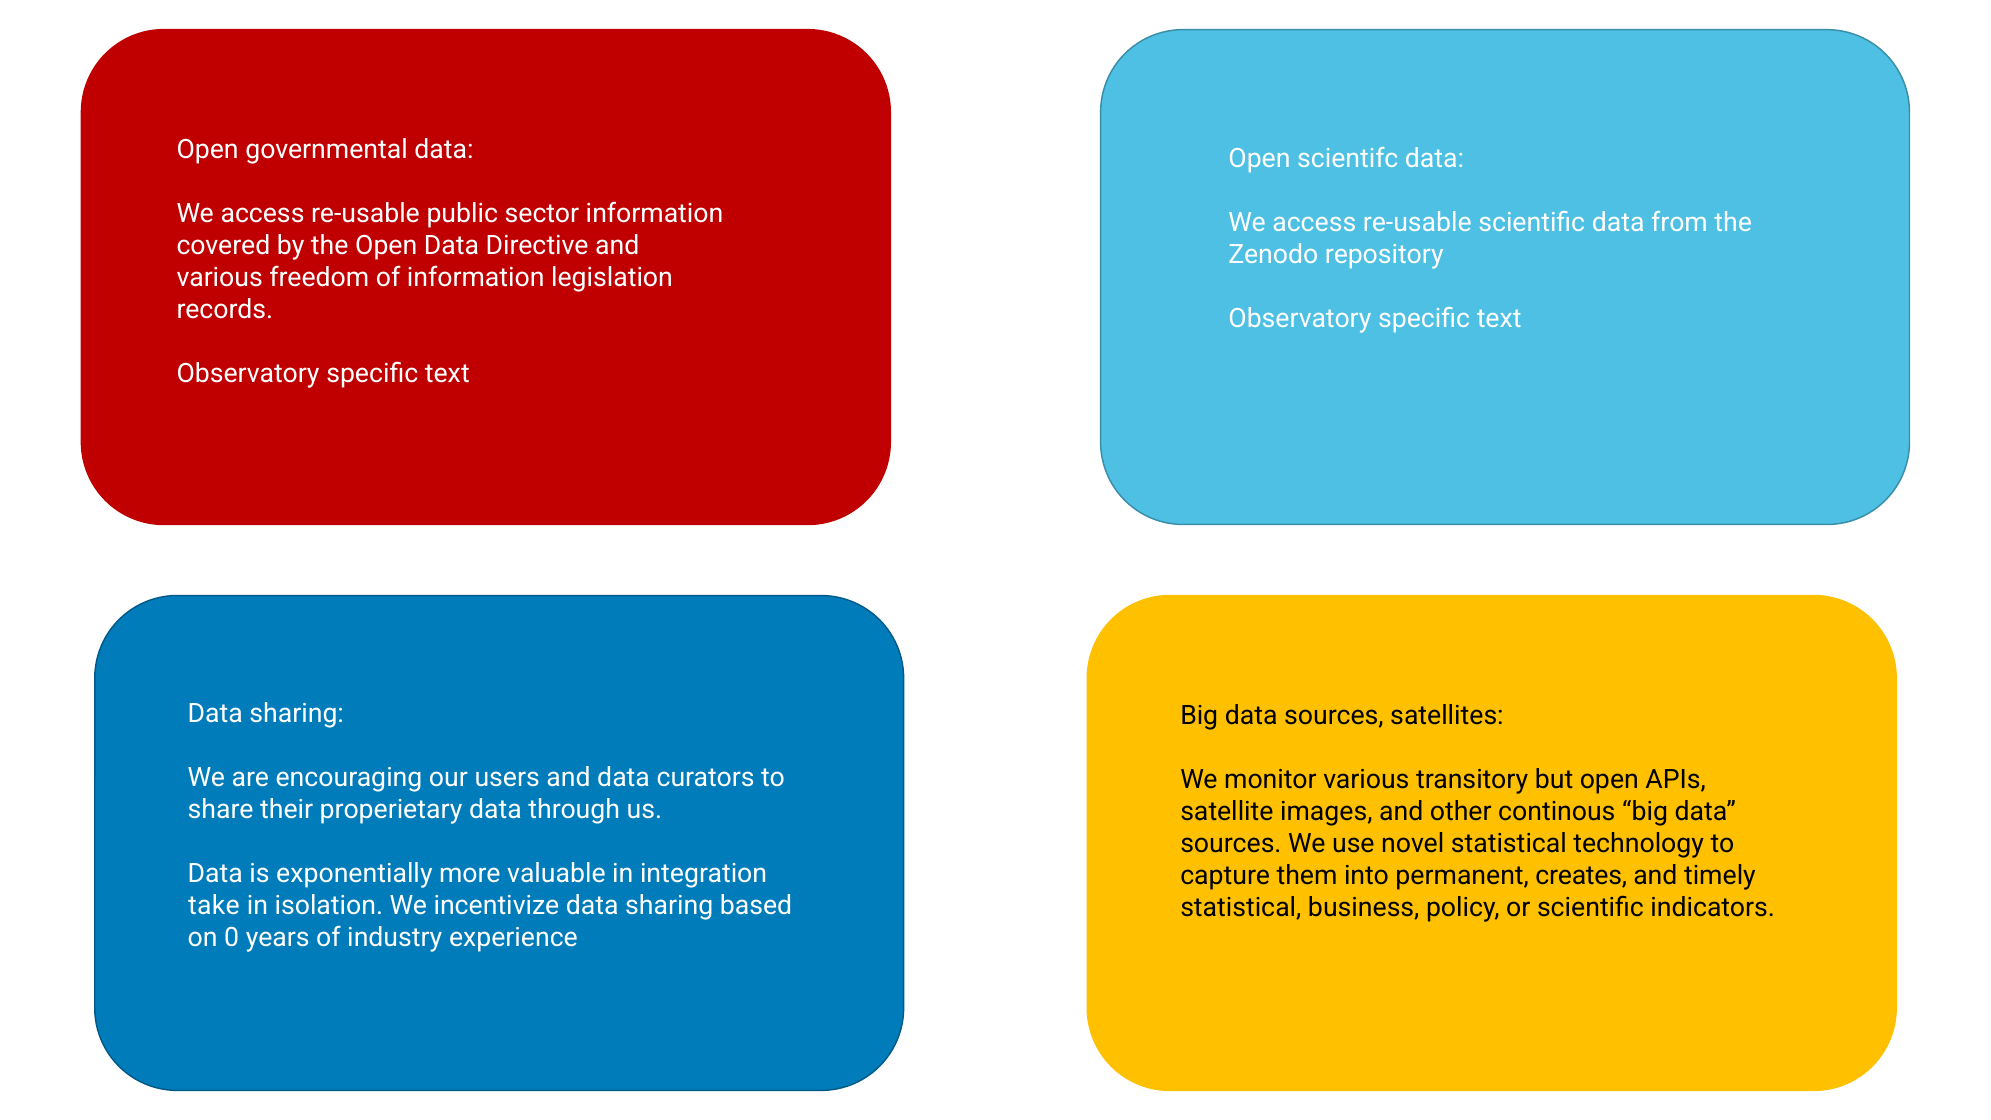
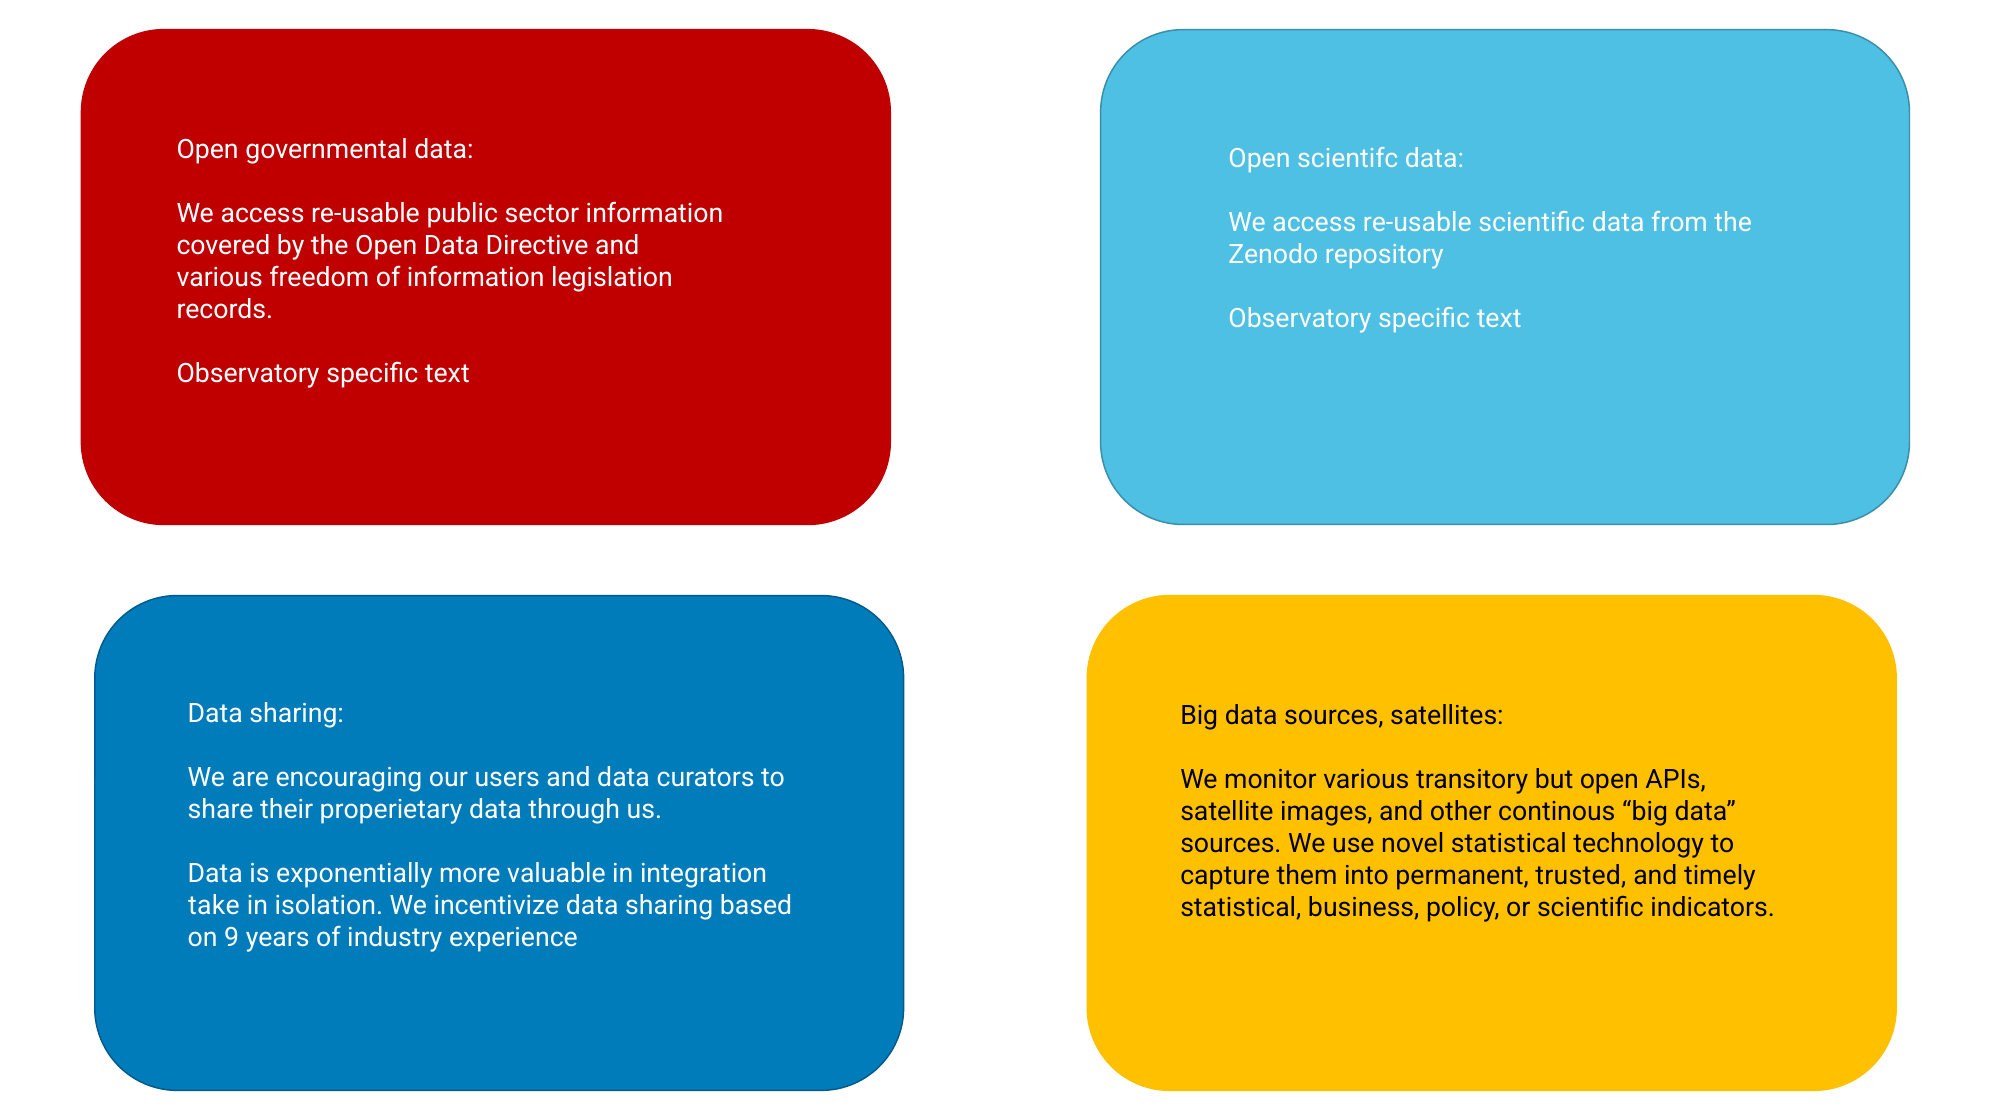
creates: creates -> trusted (1581, 875)
0: 0 -> 9 (232, 938)
